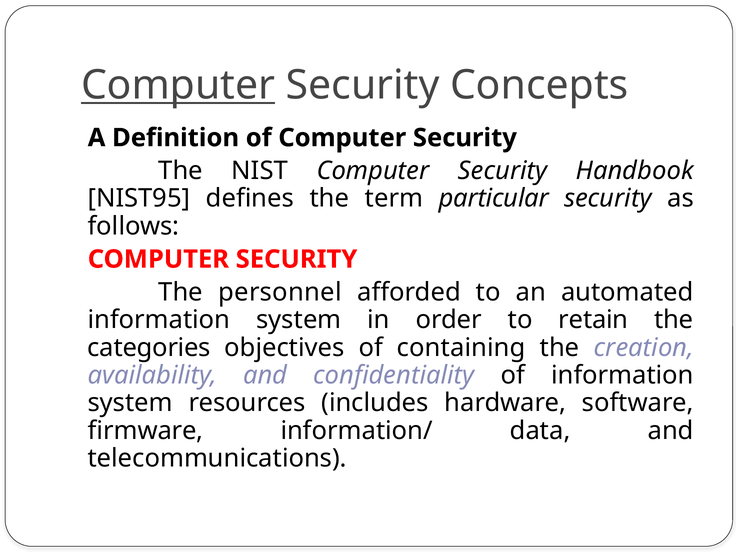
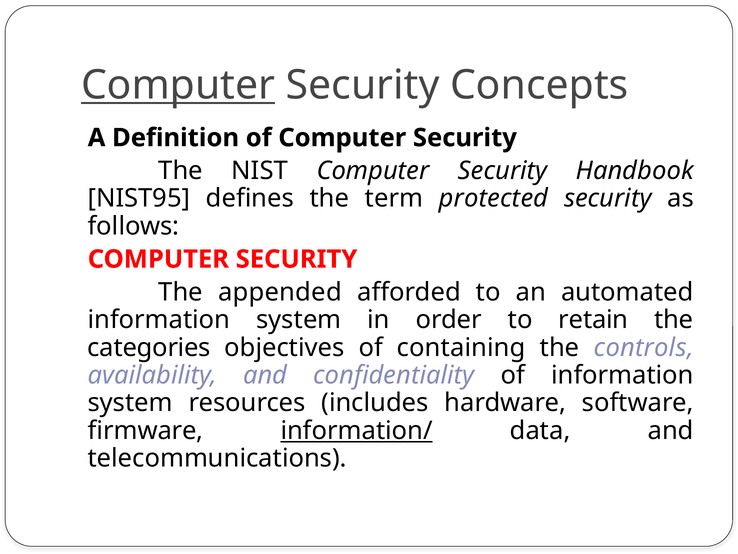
particular: particular -> protected (494, 198)
personnel: personnel -> appended (280, 292)
creation: creation -> controls (644, 347)
information/ underline: none -> present (357, 430)
